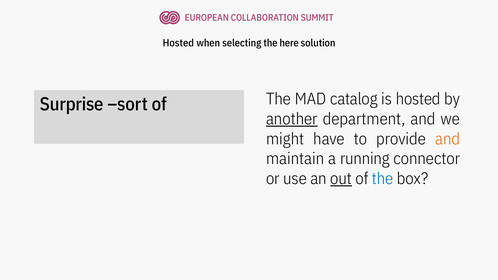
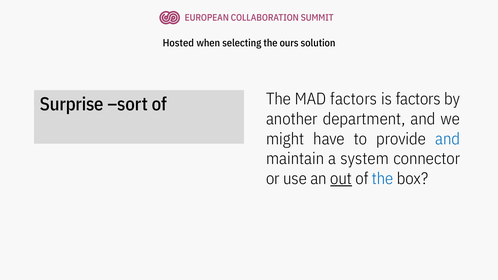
here: here -> ours (289, 43)
MAD catalog: catalog -> factors (354, 99)
is hosted: hosted -> factors (418, 99)
another underline: present -> none (292, 119)
and colour: orange -> blue (448, 139)
running: running -> system (365, 159)
